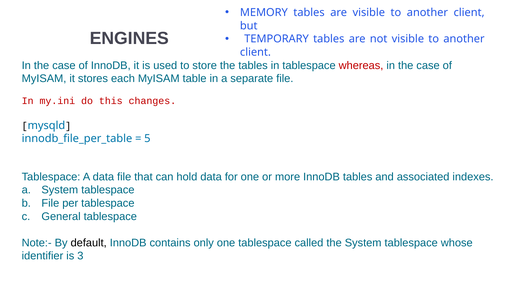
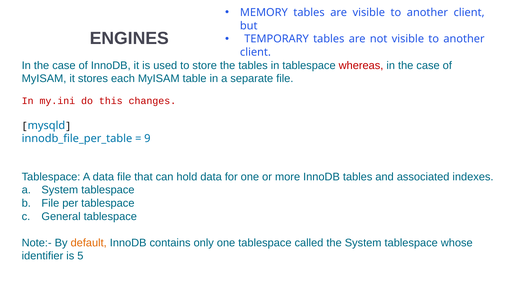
5: 5 -> 9 (147, 139)
default colour: black -> orange (89, 243)
3: 3 -> 5 (80, 256)
